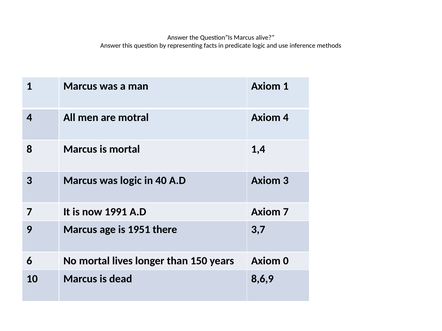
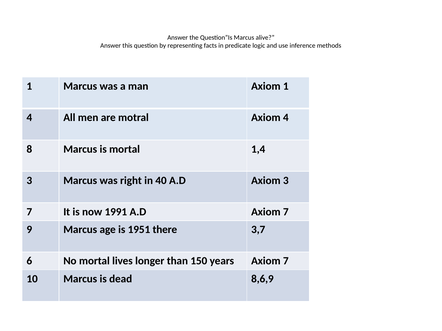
was logic: logic -> right (131, 181)
years Axiom 0: 0 -> 7 (286, 261)
